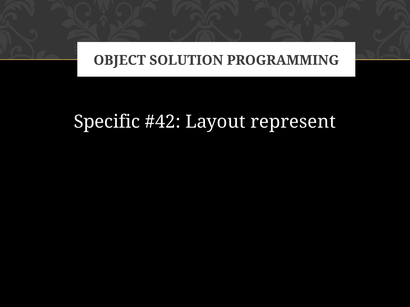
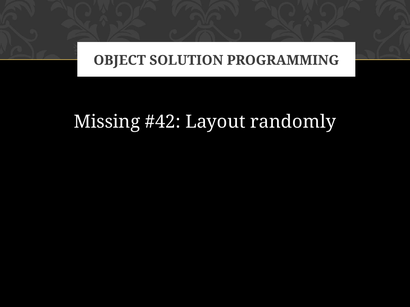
Specific: Specific -> Missing (107, 122)
represent: represent -> randomly (293, 122)
